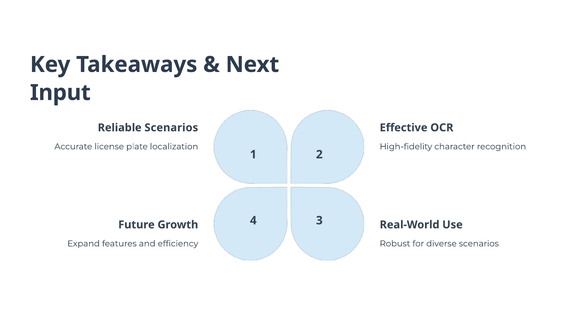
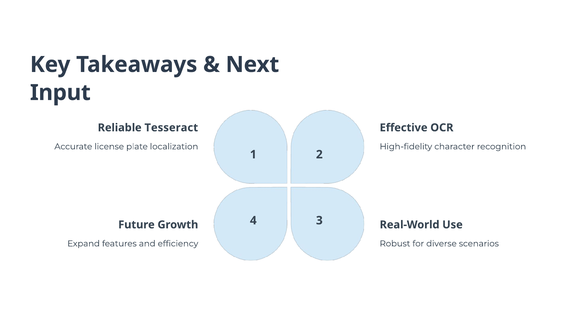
Reliable Scenarios: Scenarios -> Tesseract (171, 128)
